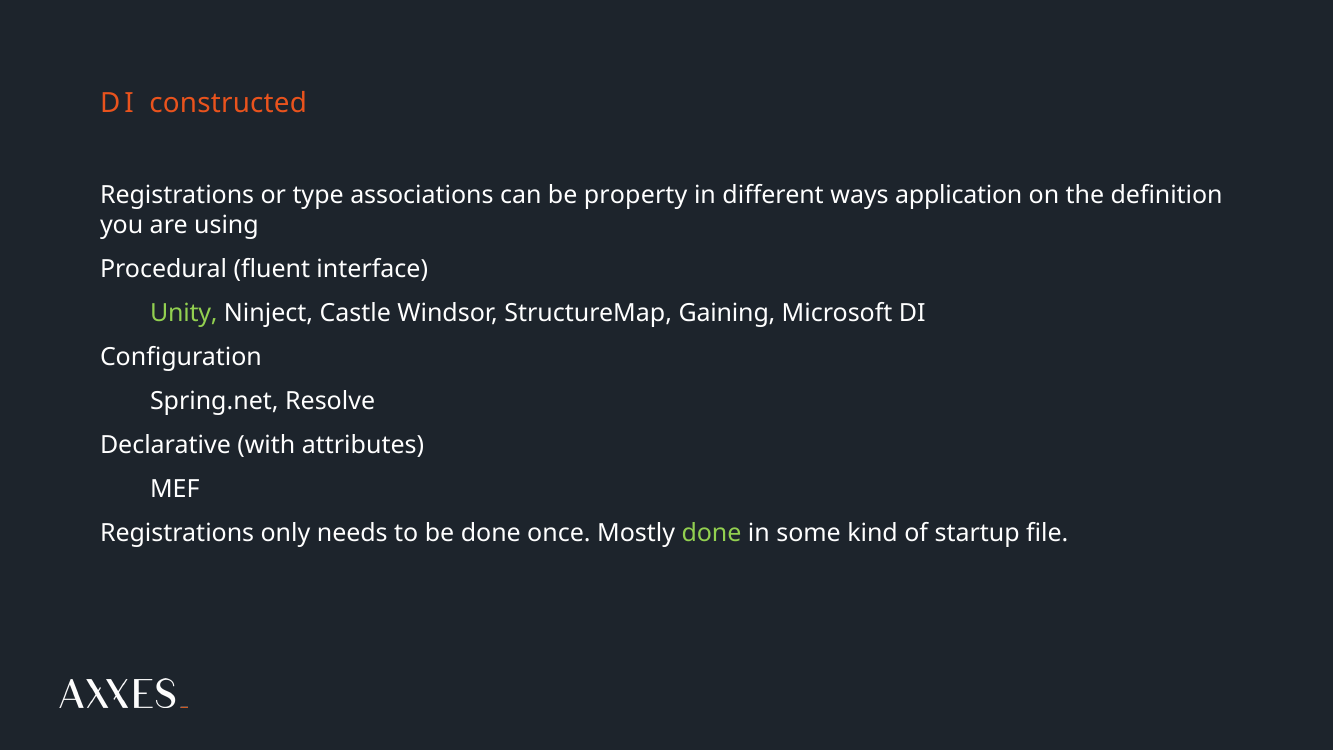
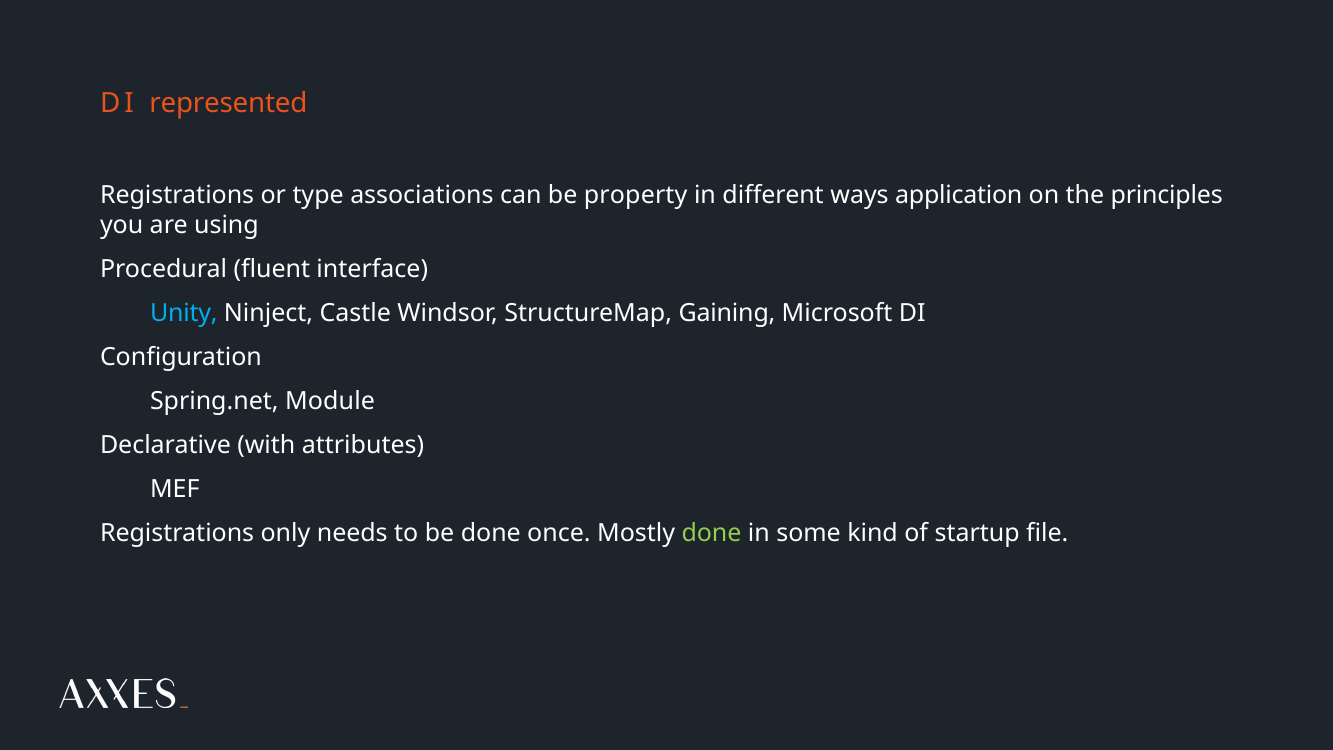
constructed: constructed -> represented (228, 104)
definition: definition -> principles (1167, 196)
Unity colour: light green -> light blue (184, 313)
Resolve: Resolve -> Module (330, 401)
